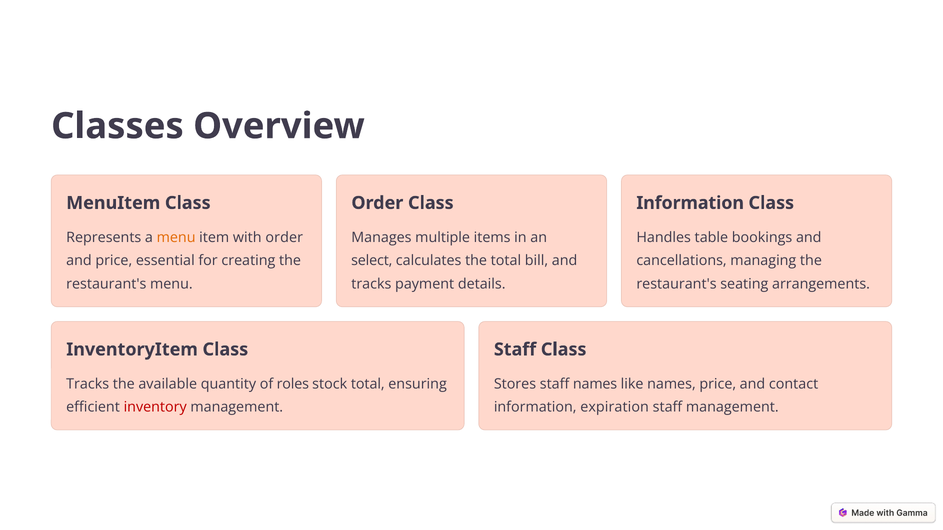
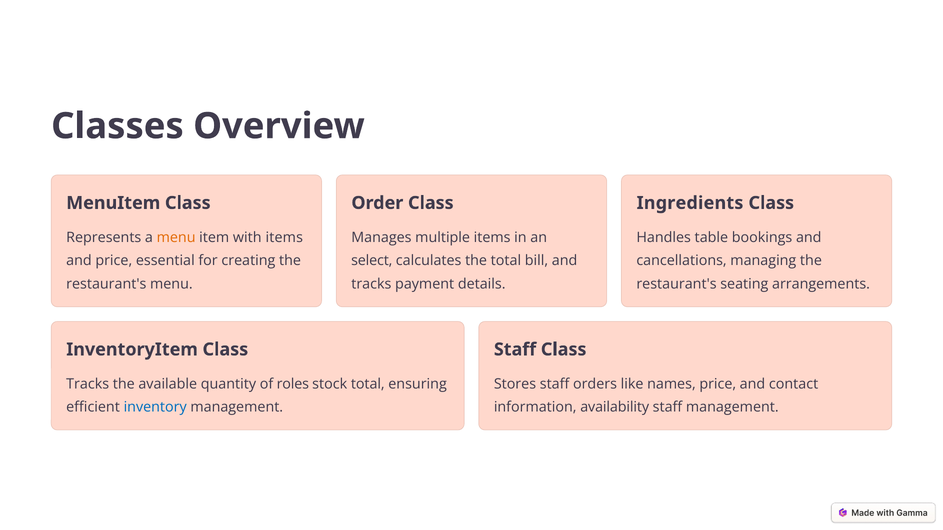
Information: Information -> Ingredients (690, 203)
with order: order -> items (284, 237)
staff names: names -> orders (595, 384)
inventory colour: red -> blue (155, 407)
expiration: expiration -> availability (615, 407)
